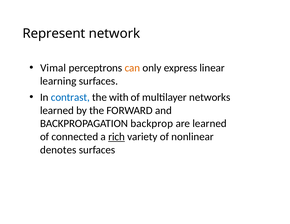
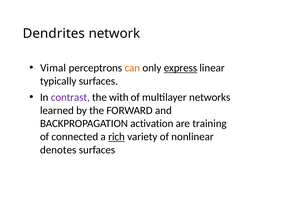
Represent: Represent -> Dendrites (54, 33)
express underline: none -> present (181, 68)
learning: learning -> typically (58, 81)
contrast colour: blue -> purple (70, 97)
backprop: backprop -> activation (152, 124)
are learned: learned -> training (210, 124)
